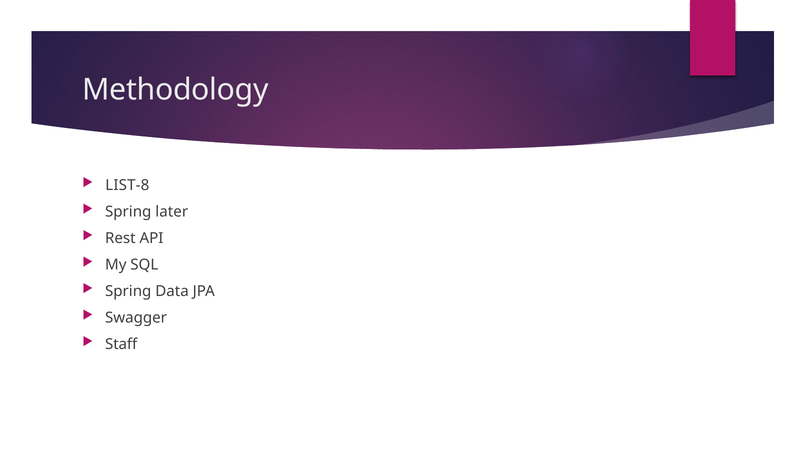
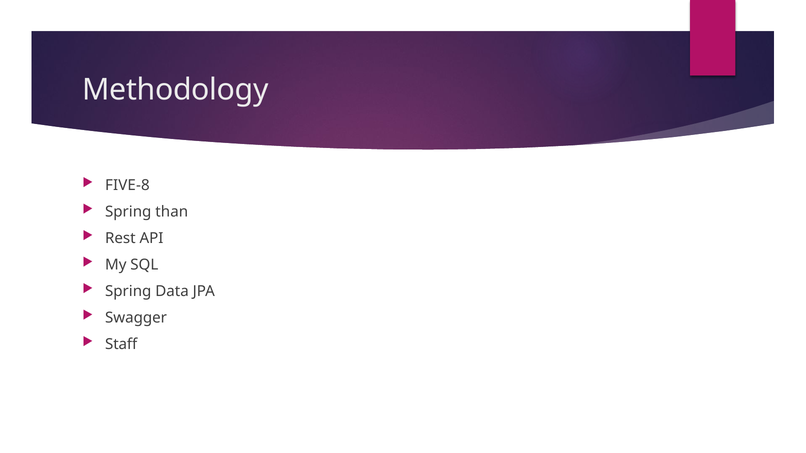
LIST-8: LIST-8 -> FIVE-8 (127, 185)
later: later -> than (172, 212)
